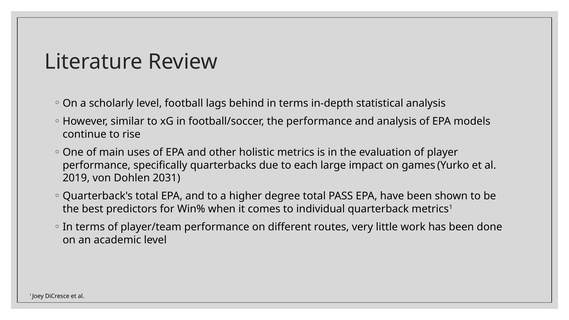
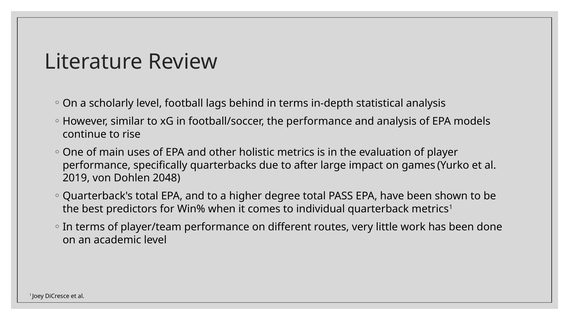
each: each -> after (306, 165)
2031: 2031 -> 2048 (167, 178)
